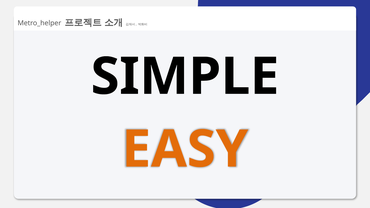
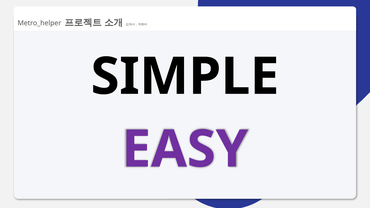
EASY colour: orange -> purple (185, 150)
